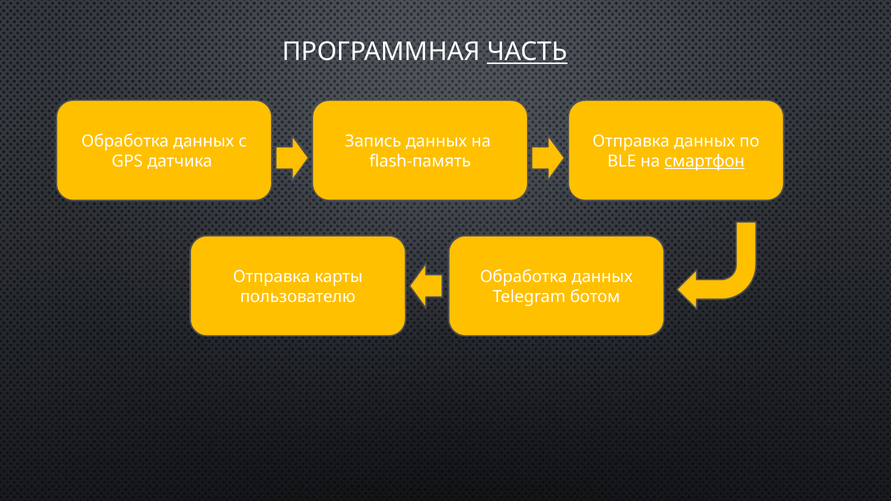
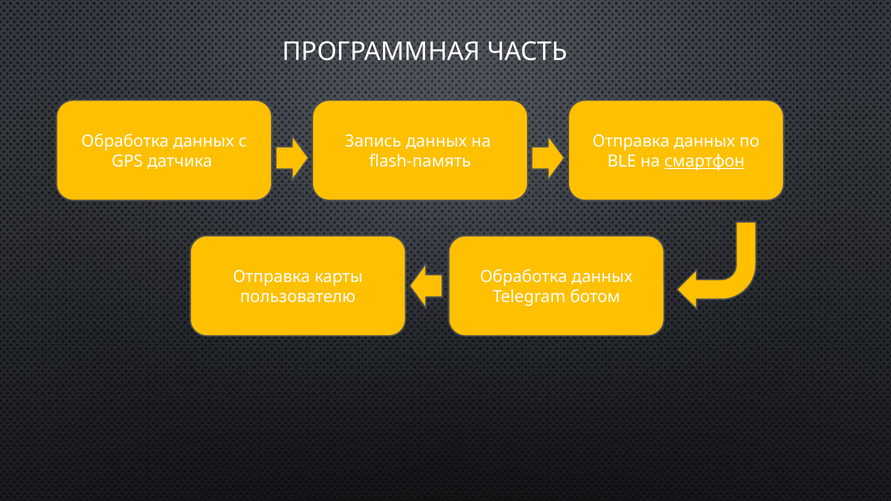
ЧАСТЬ underline: present -> none (527, 52)
